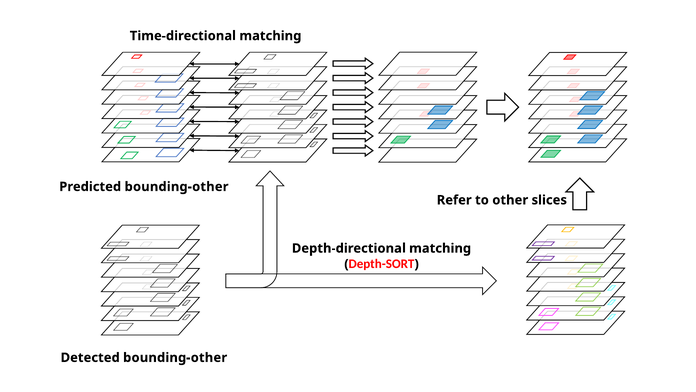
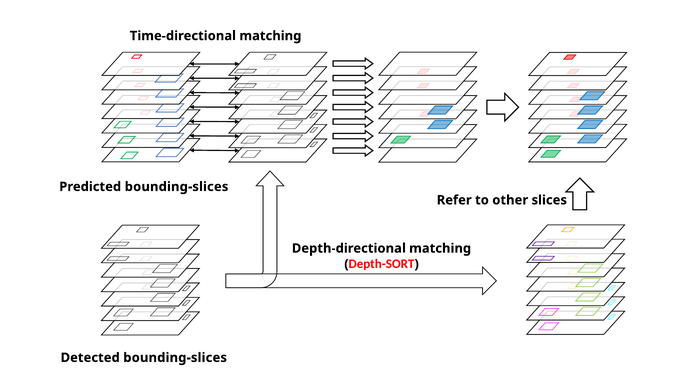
Predicted bounding-other: bounding-other -> bounding-slices (177, 186)
Detected bounding-other: bounding-other -> bounding-slices (175, 357)
